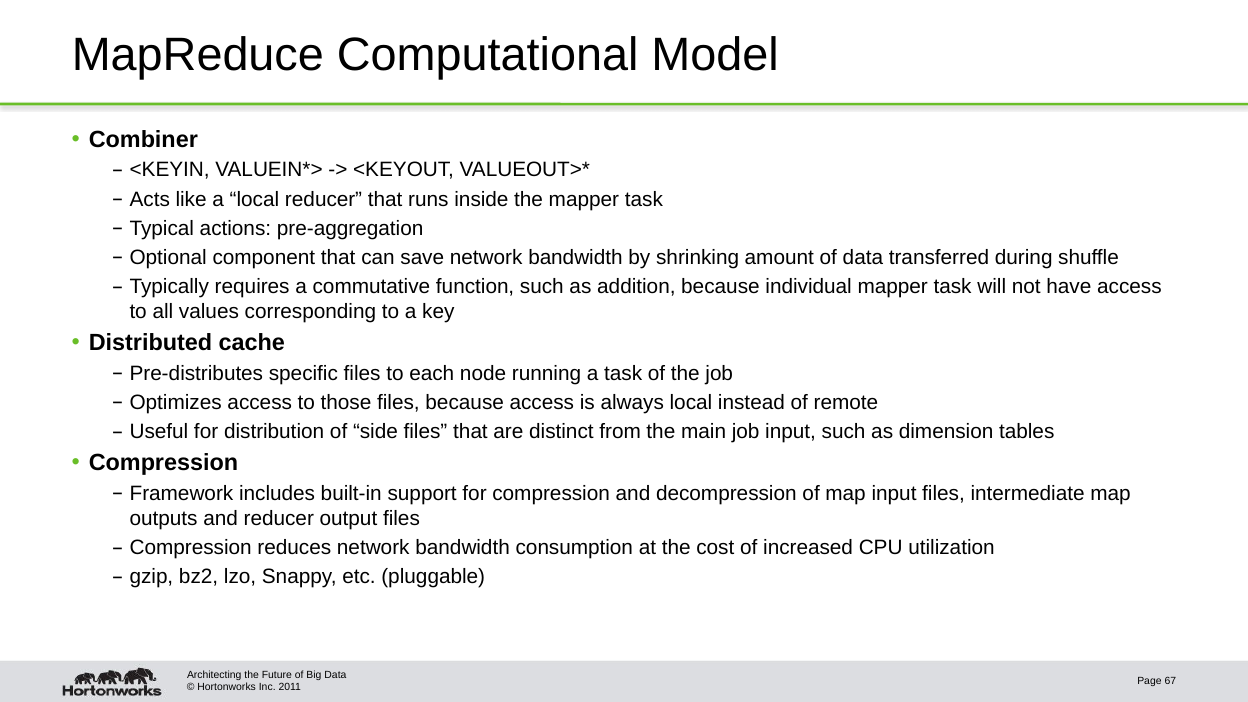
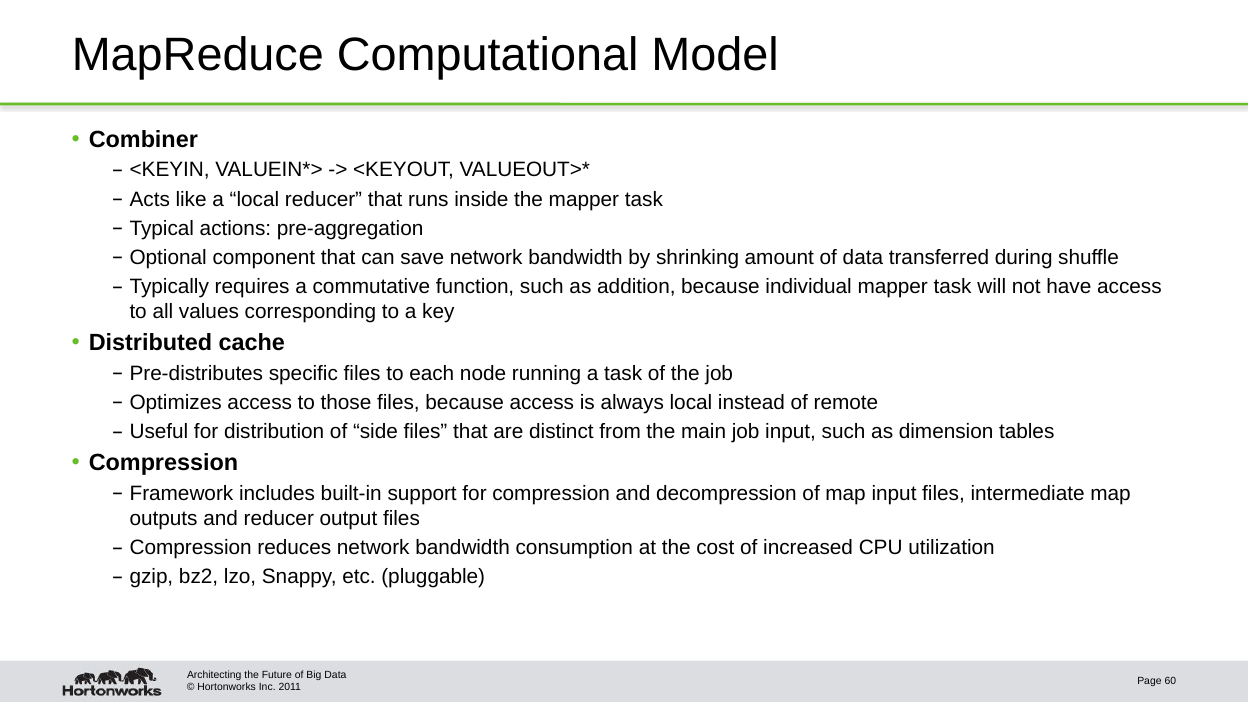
67: 67 -> 60 (1170, 681)
